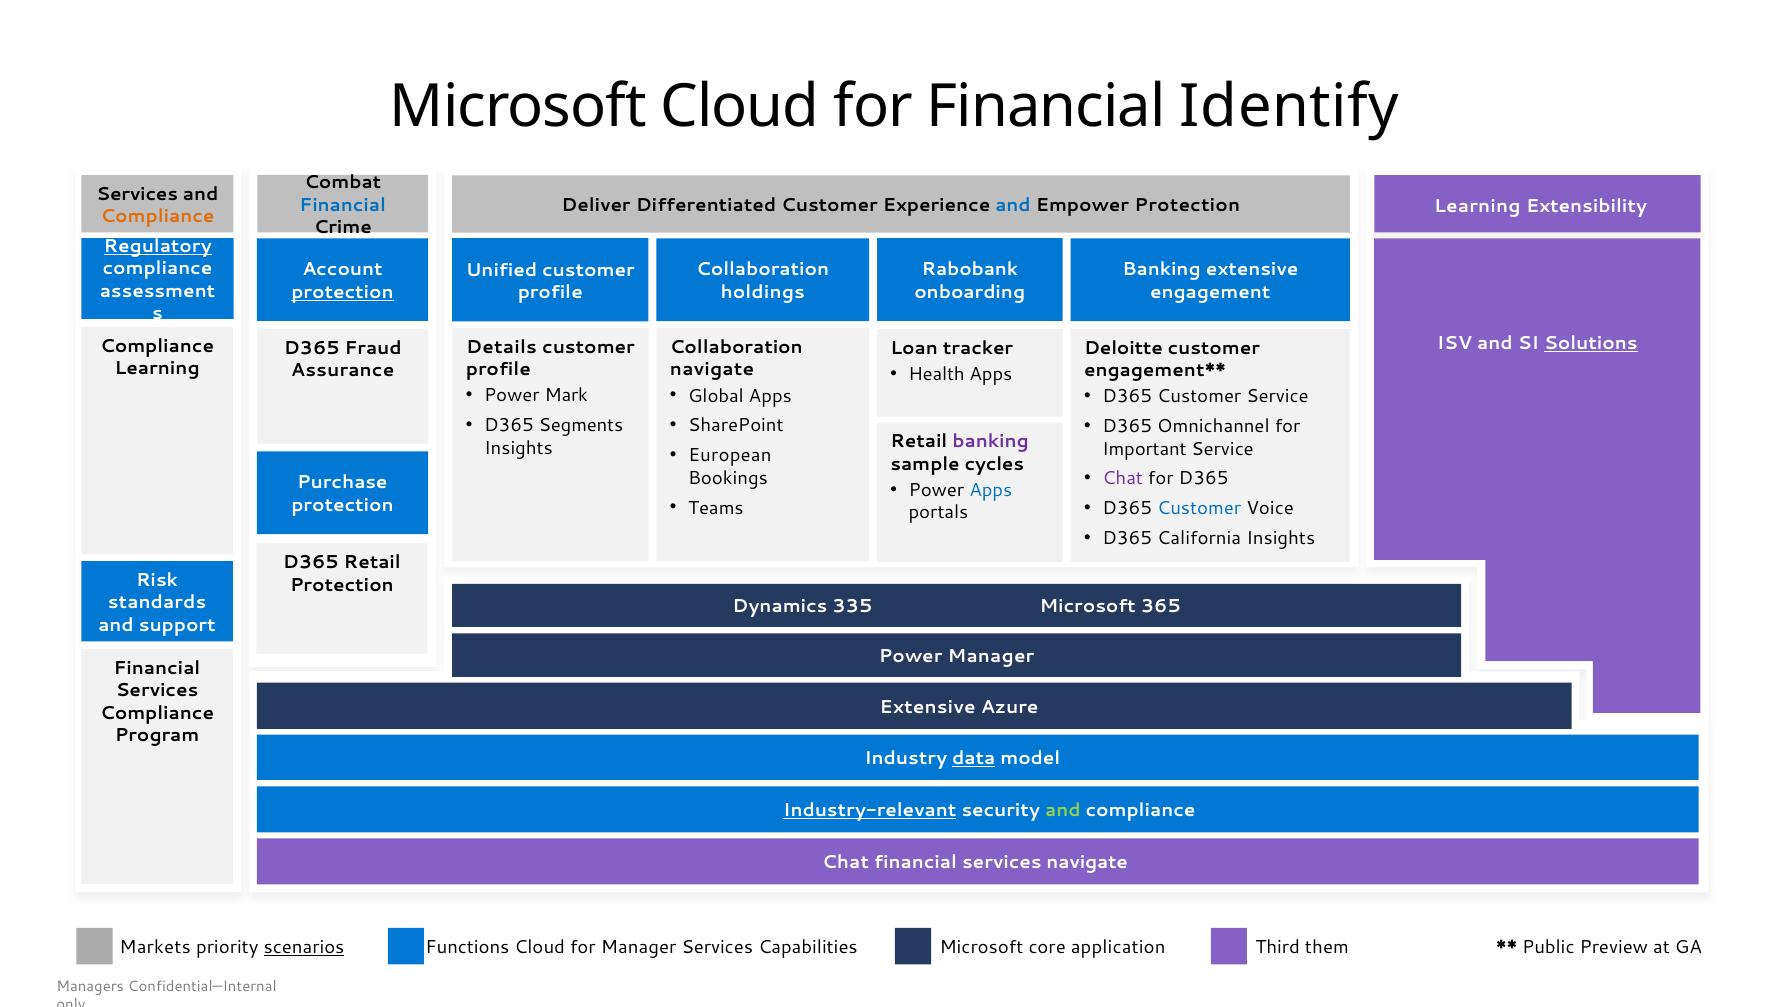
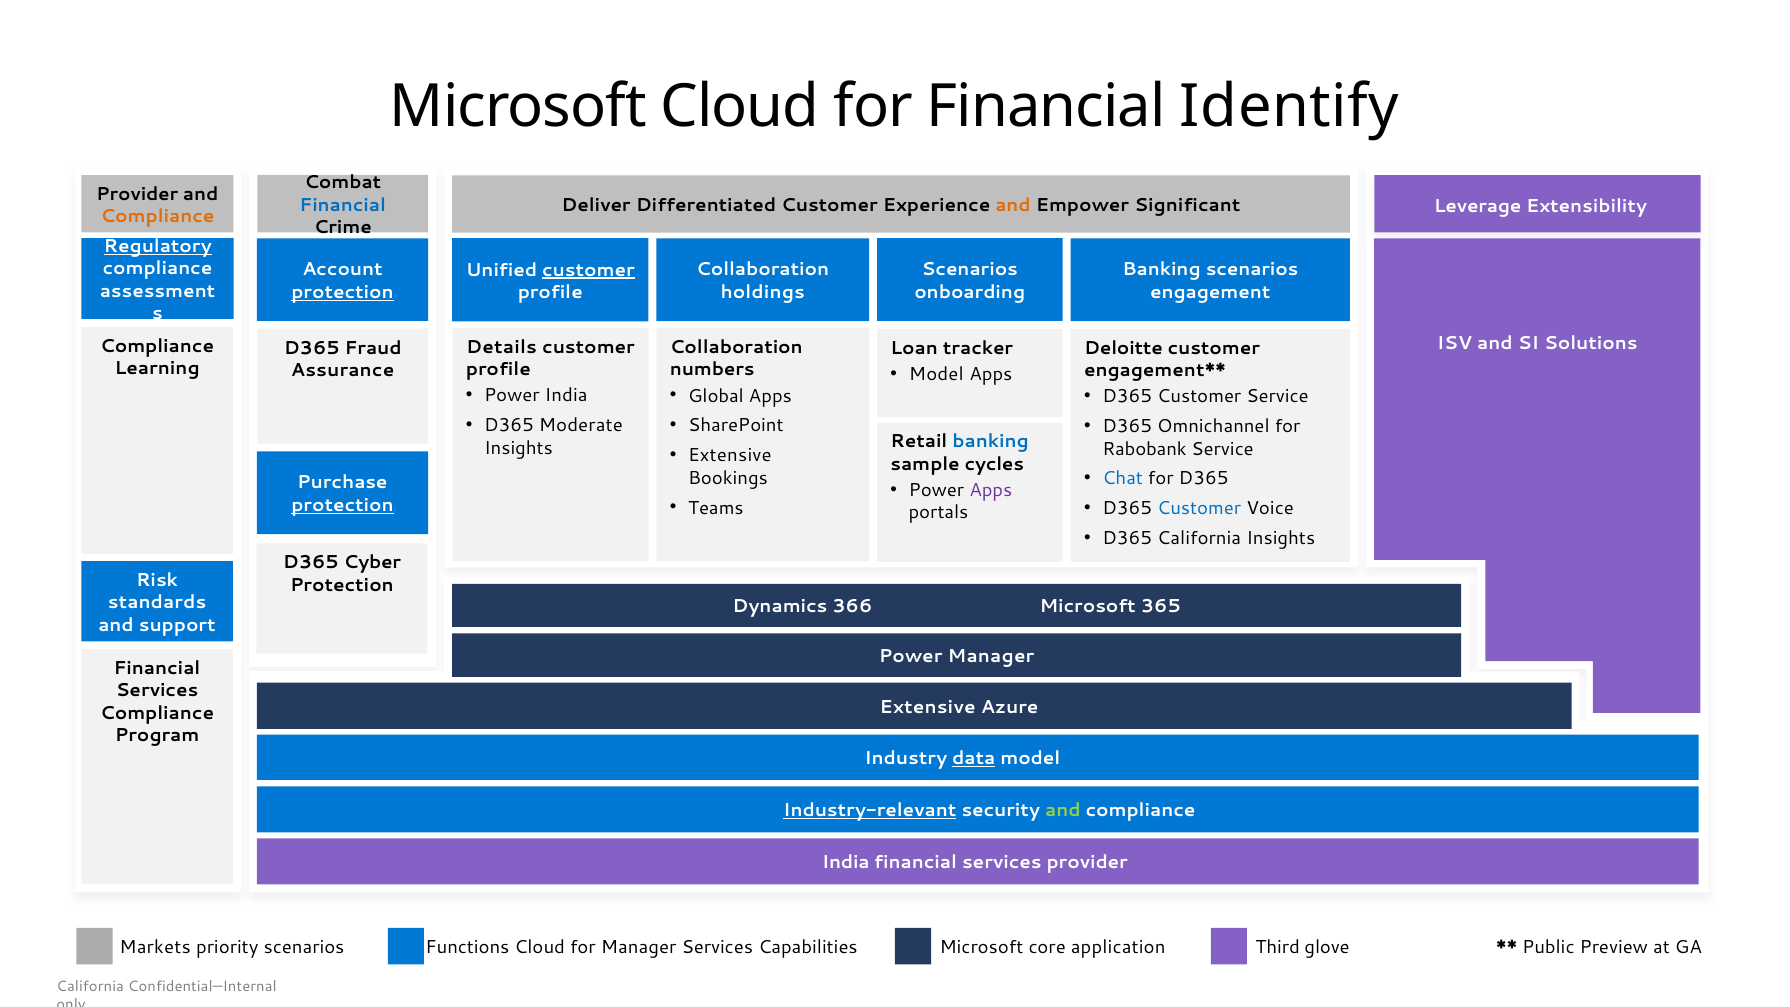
Services: Services -> Provider (137, 194)
and colour: blue -> orange (1013, 205)
Empower Protection: Protection -> Significant (1187, 205)
Learning: Learning -> Leverage (1478, 207)
Rabobank: Rabobank -> Scenarios (970, 270)
Banking extensive: extensive -> scenarios (1252, 270)
customer underline: none -> present (588, 270)
Solutions underline: present -> none (1591, 343)
navigate: navigate -> numbers (712, 370)
Health: Health -> Model (936, 374)
Power Mark: Mark -> India (566, 396)
Segments: Segments -> Moderate (581, 426)
banking colour: purple -> blue (991, 442)
Important: Important -> Rabobank (1144, 449)
European: European -> Extensive (730, 456)
Chat colour: purple -> blue (1123, 479)
Apps colour: blue -> purple (991, 490)
protection underline: none -> present (342, 505)
D365 Retail: Retail -> Cyber (372, 563)
335: 335 -> 366 (852, 607)
Chat: Chat -> India (846, 863)
services navigate: navigate -> provider (1087, 863)
scenarios underline: present -> none (304, 947)
them: them -> glove (1327, 947)
Managers: Managers -> California (90, 987)
